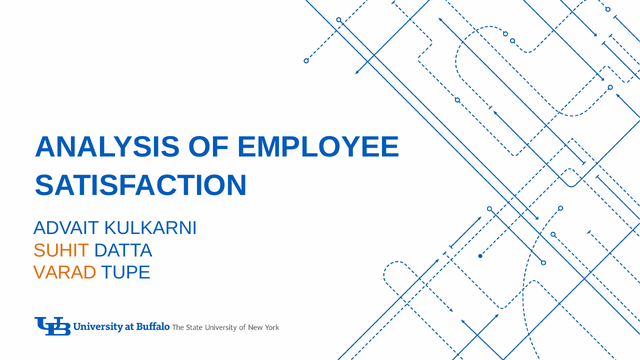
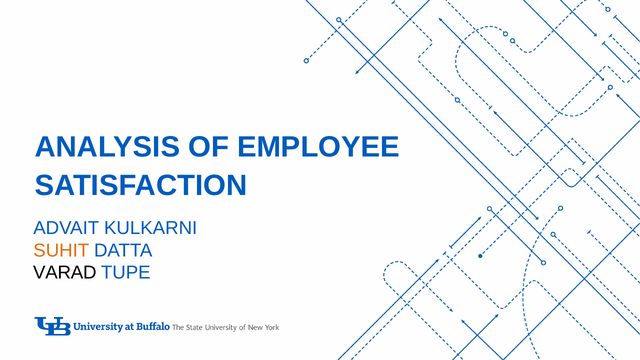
VARAD colour: orange -> black (65, 273)
